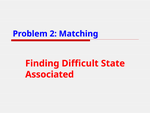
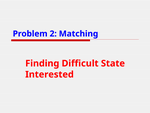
Associated: Associated -> Interested (49, 74)
